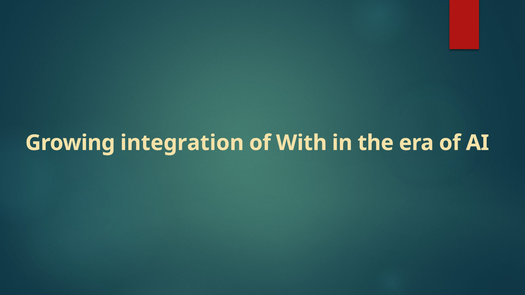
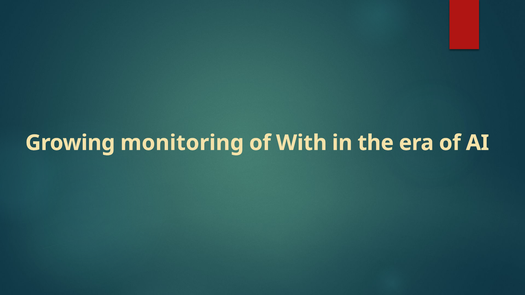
integration: integration -> monitoring (182, 143)
